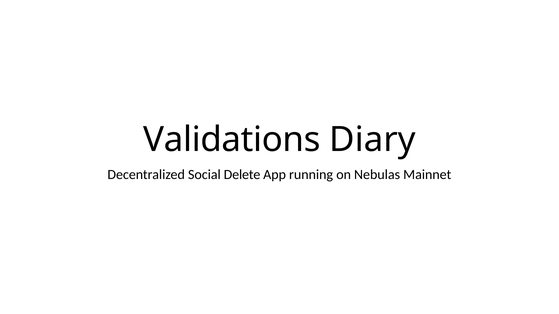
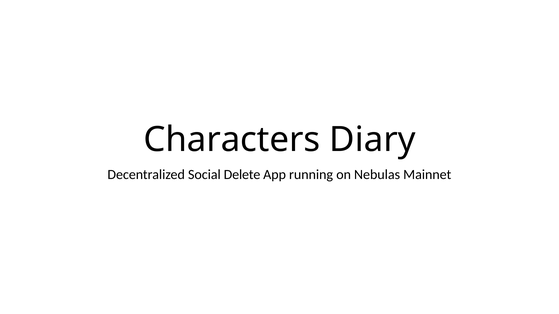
Validations: Validations -> Characters (232, 140)
